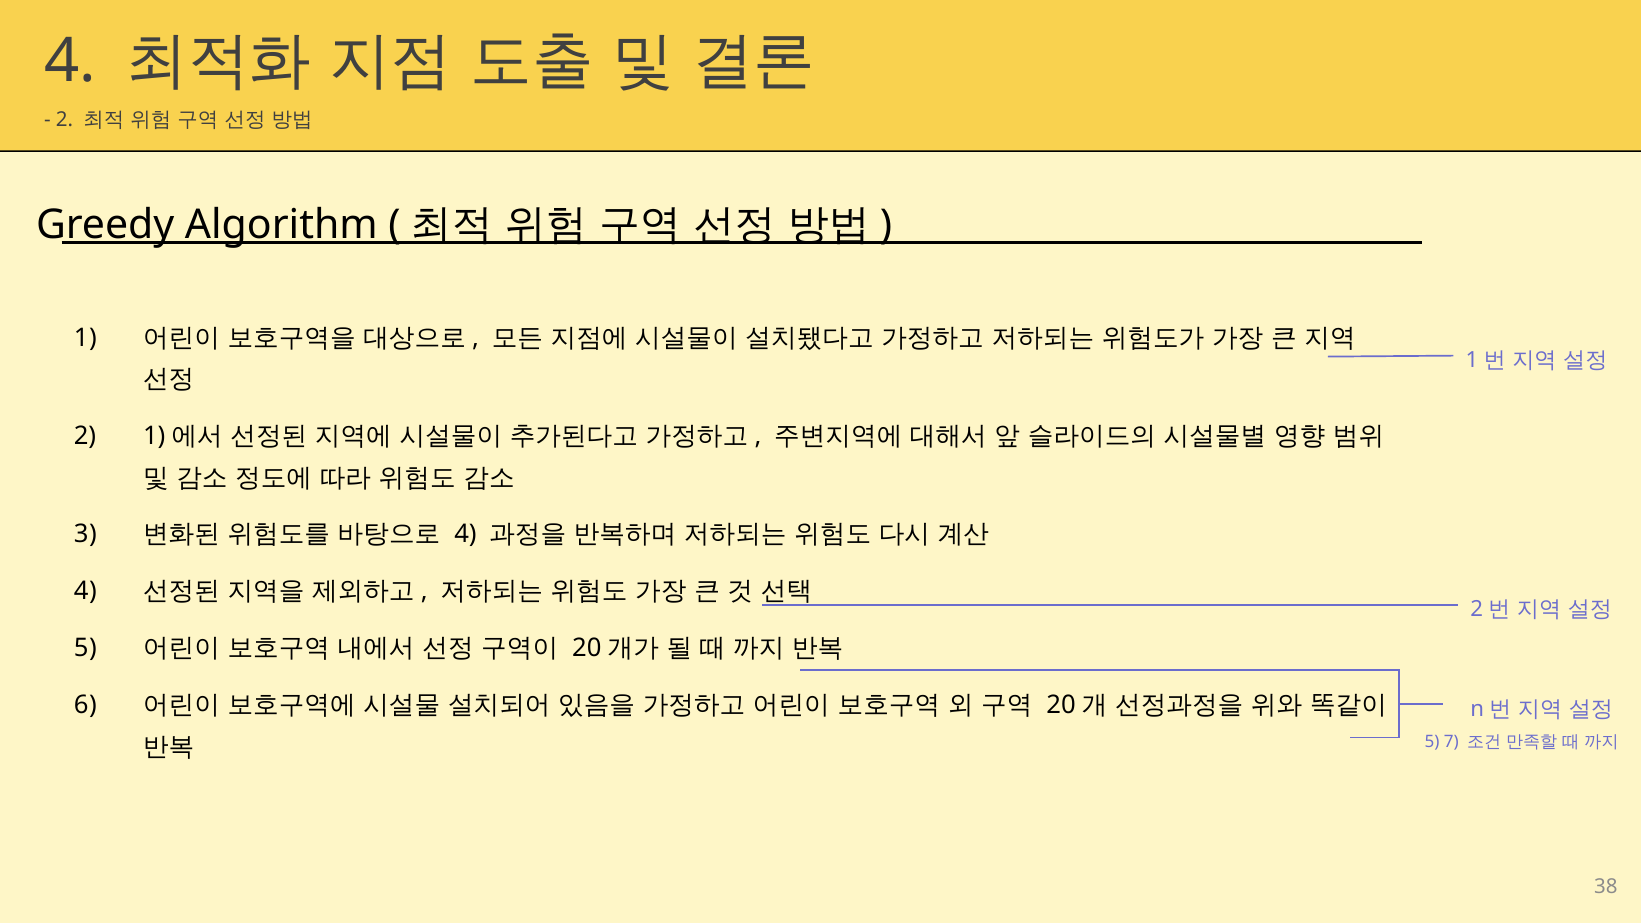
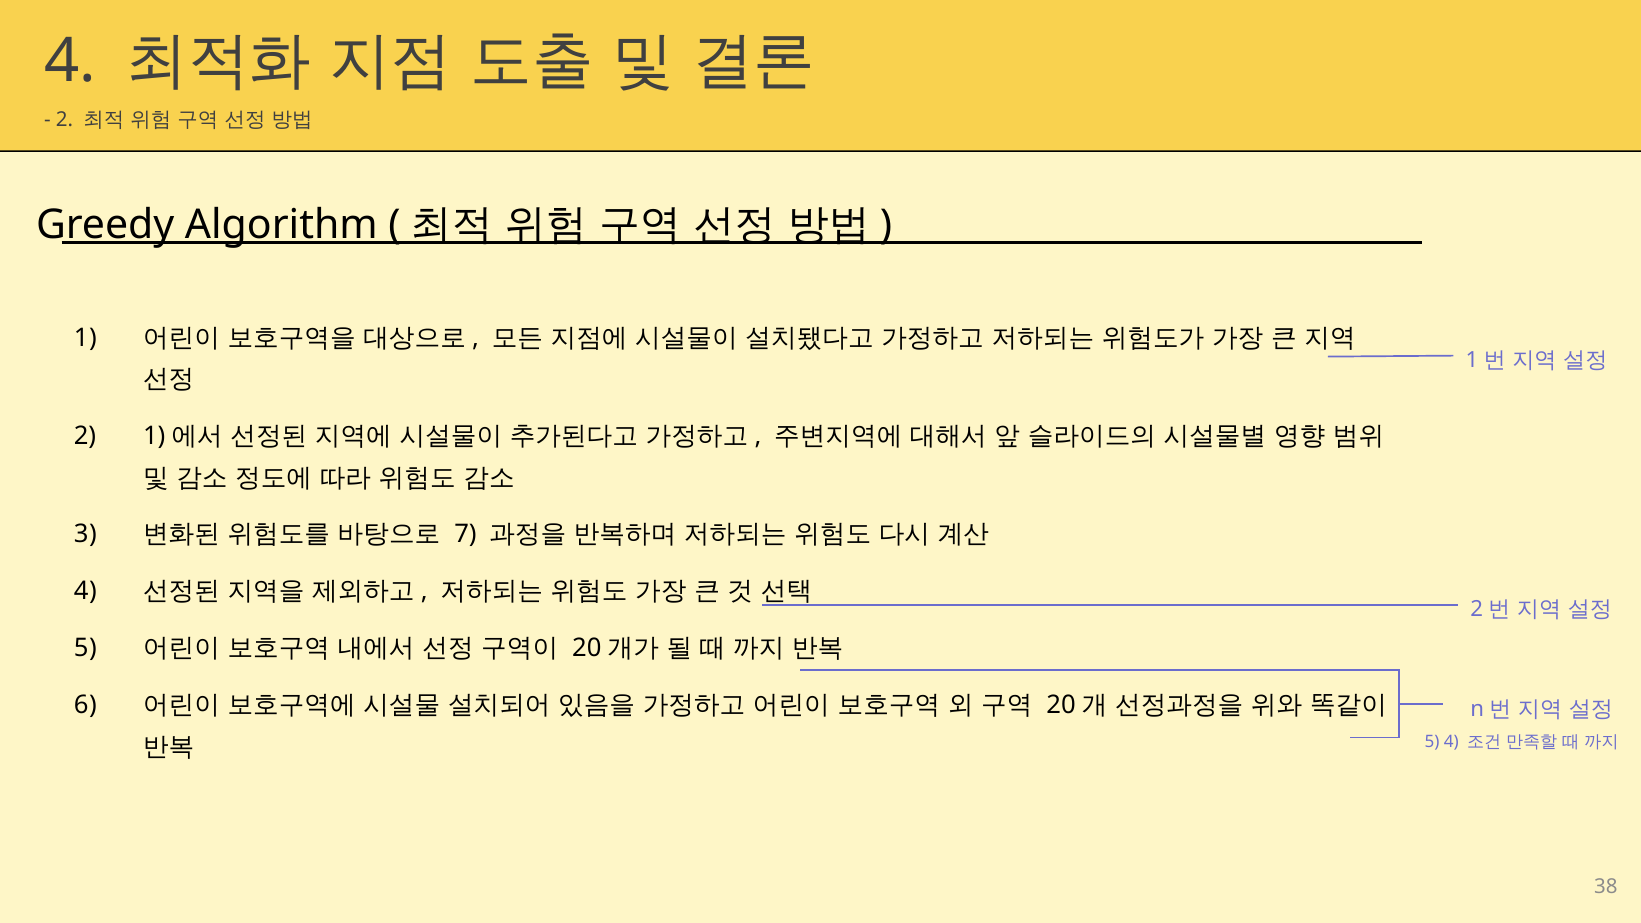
4: 4 -> 7 (465, 535)
5 7: 7 -> 4 (1451, 742)
